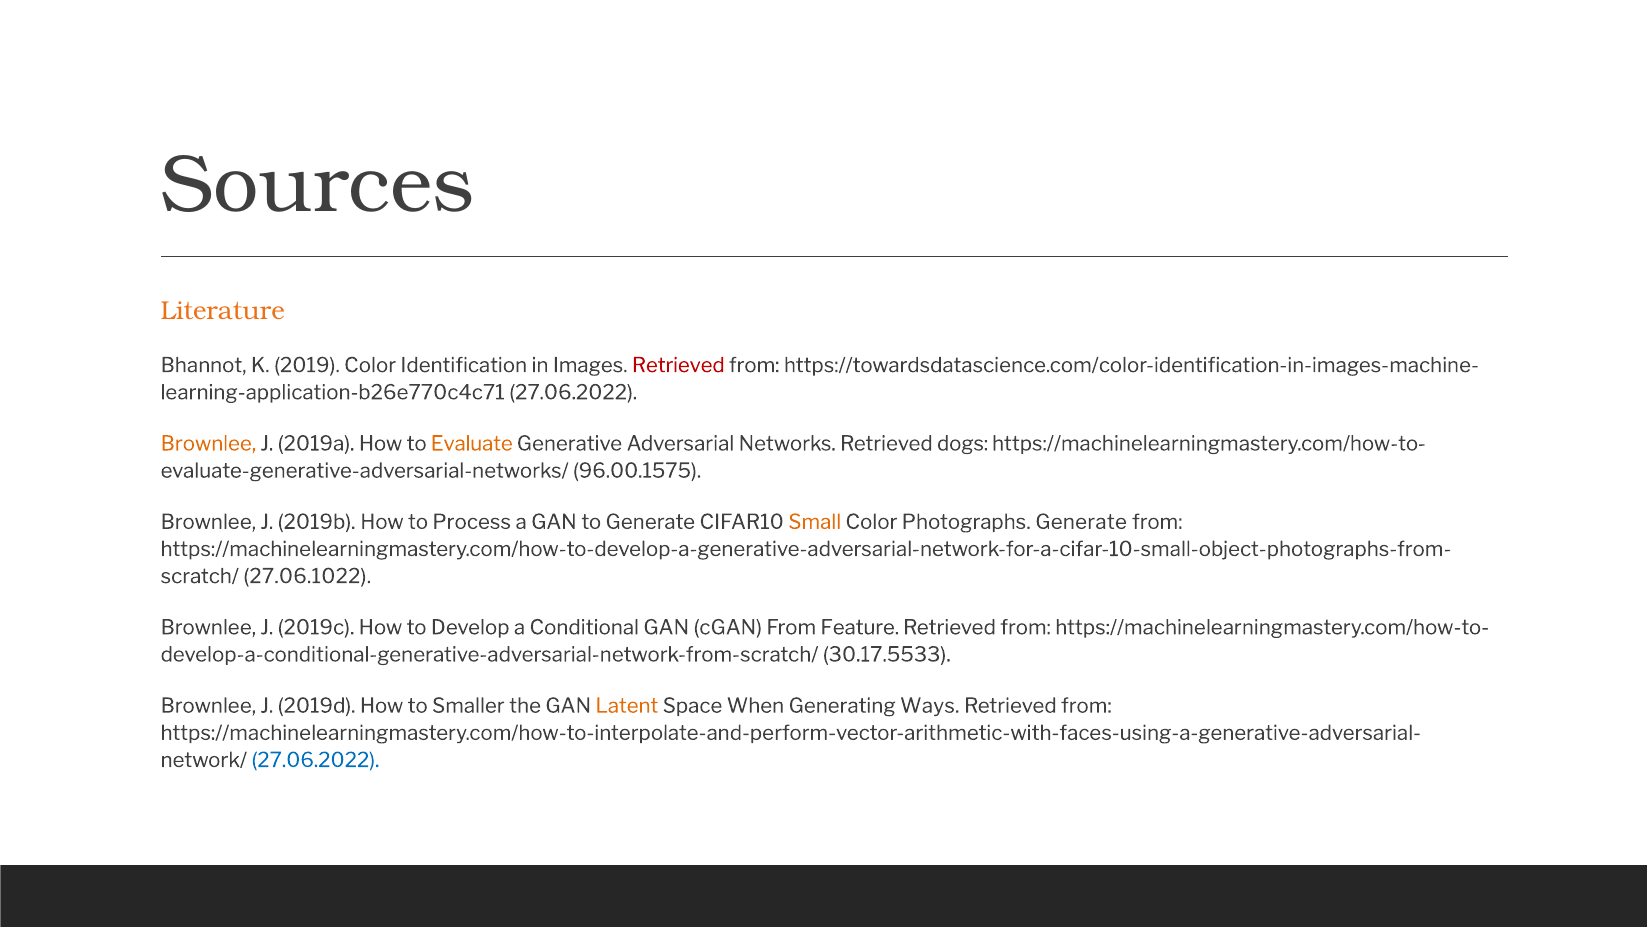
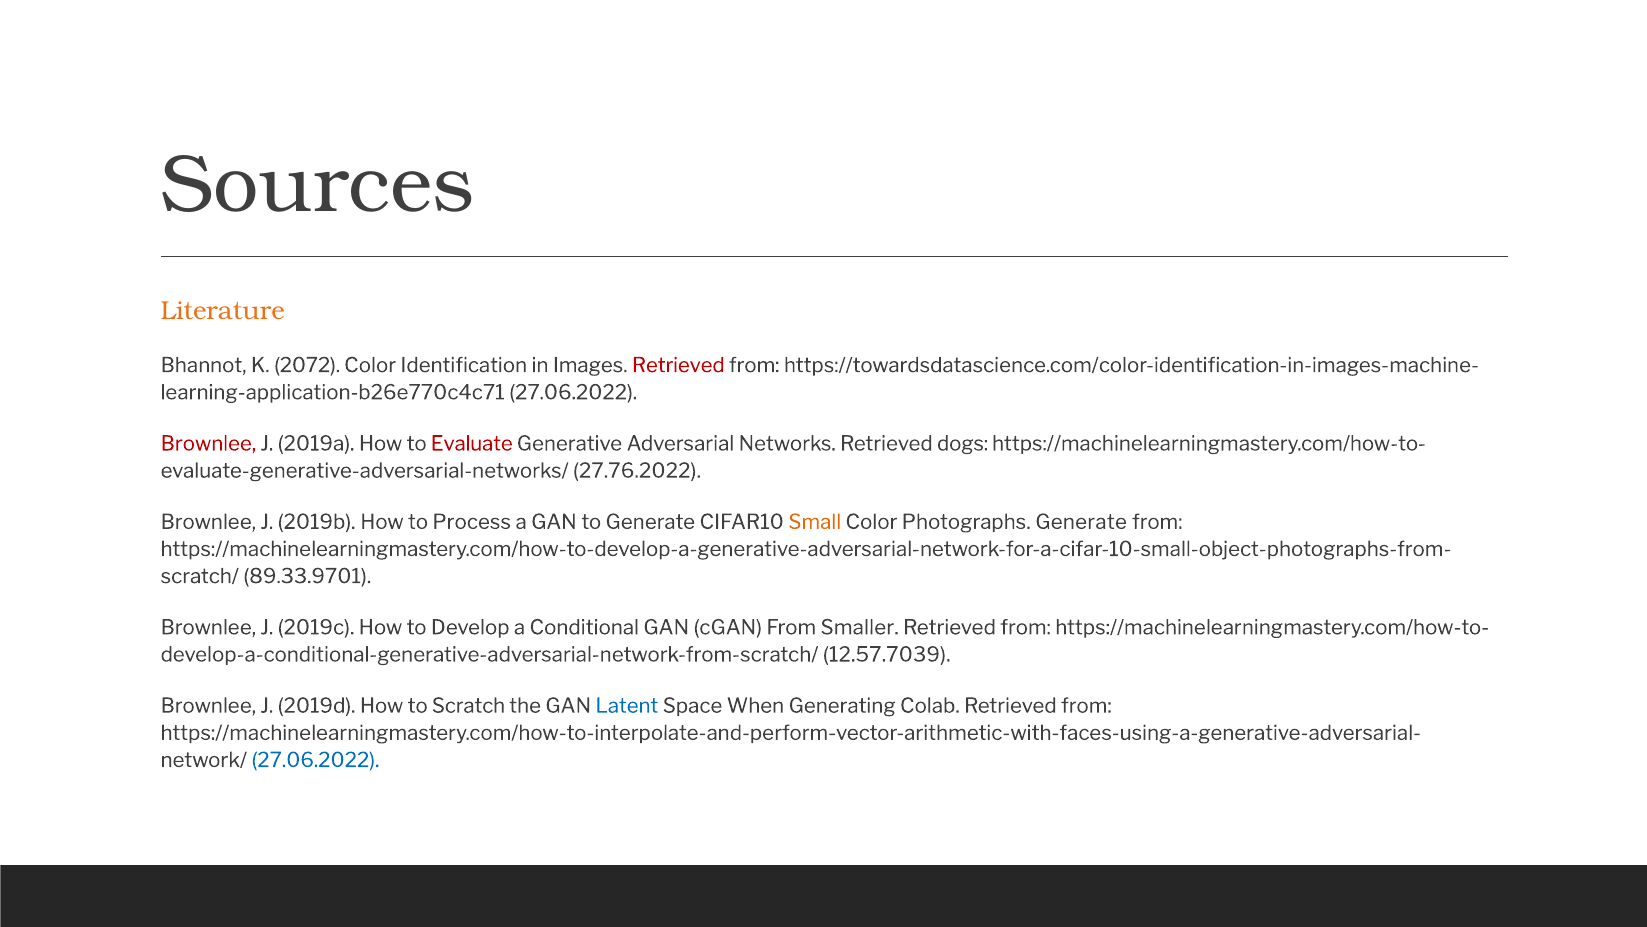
2019: 2019 -> 2072 (307, 365)
Brownlee colour: orange -> red (208, 443)
Evaluate colour: orange -> red (472, 443)
96.00.1575: 96.00.1575 -> 27.76.2022 (637, 471)
27.06.1022: 27.06.1022 -> 89.33.9701 (307, 576)
Feature: Feature -> Smaller (860, 627)
30.17.5533: 30.17.5533 -> 12.57.7039 (887, 654)
Smaller: Smaller -> Scratch (468, 705)
Latent colour: orange -> blue (627, 705)
Ways: Ways -> Colab (930, 705)
